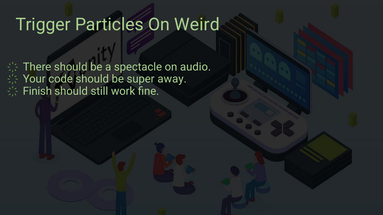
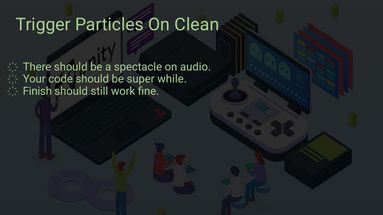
Weird: Weird -> Clean (197, 25)
away: away -> while (172, 79)
